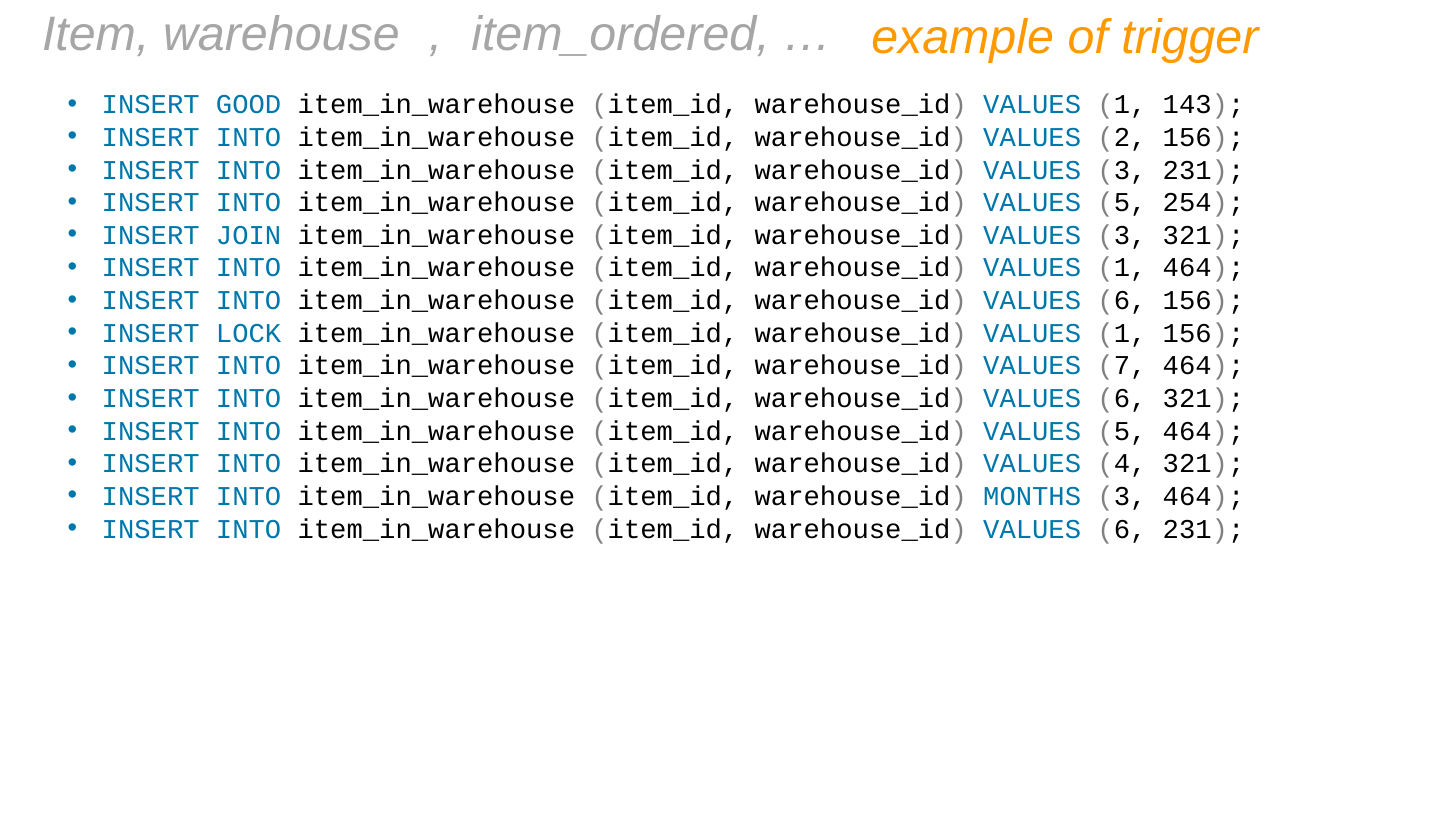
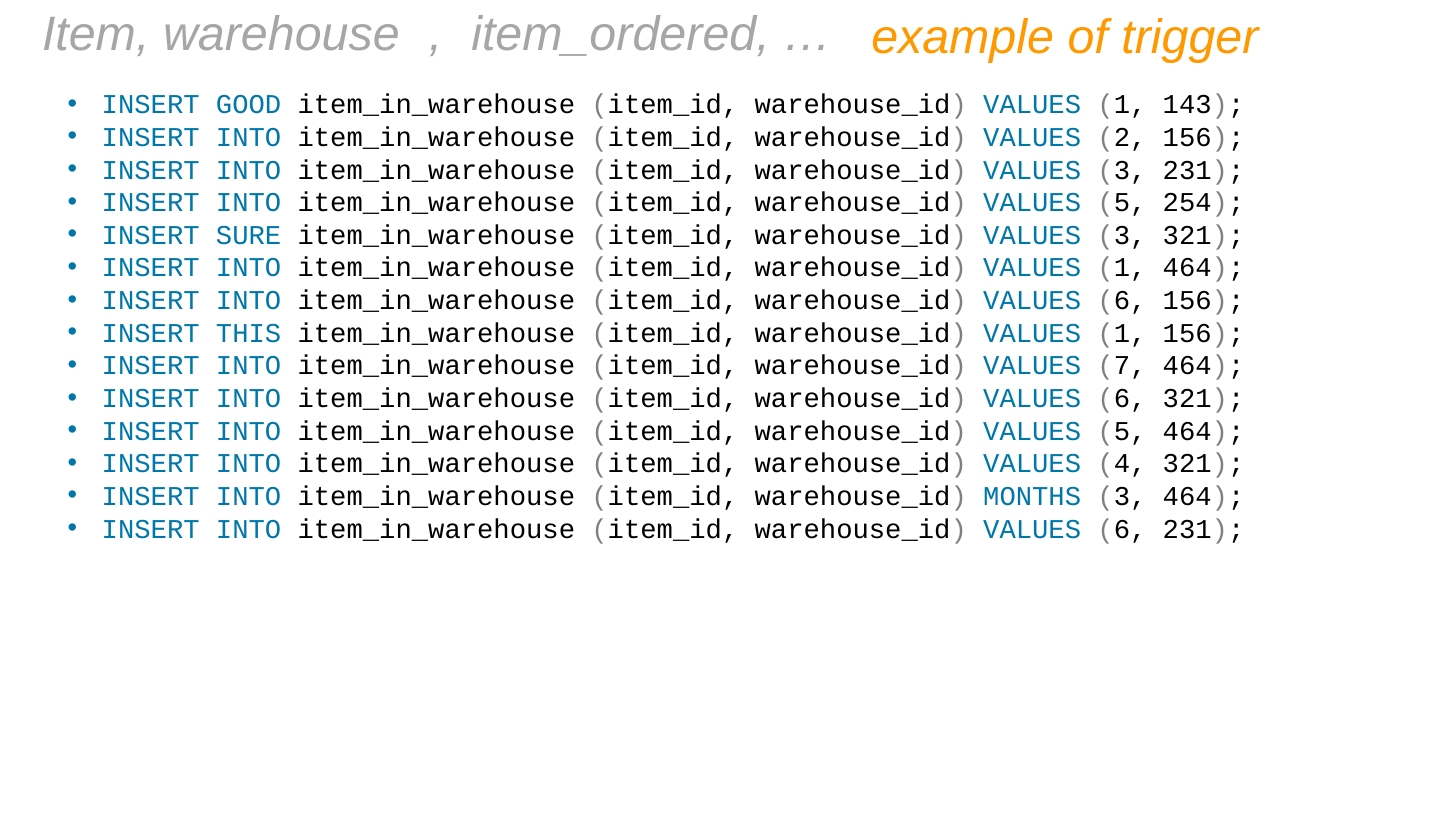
JOIN: JOIN -> SURE (249, 235)
LOCK: LOCK -> THIS (249, 333)
